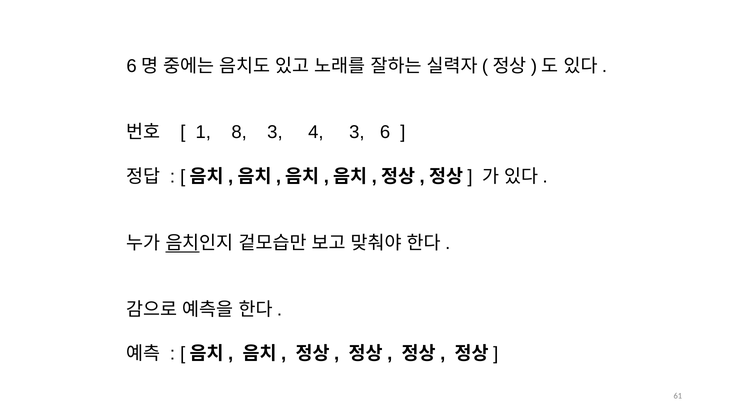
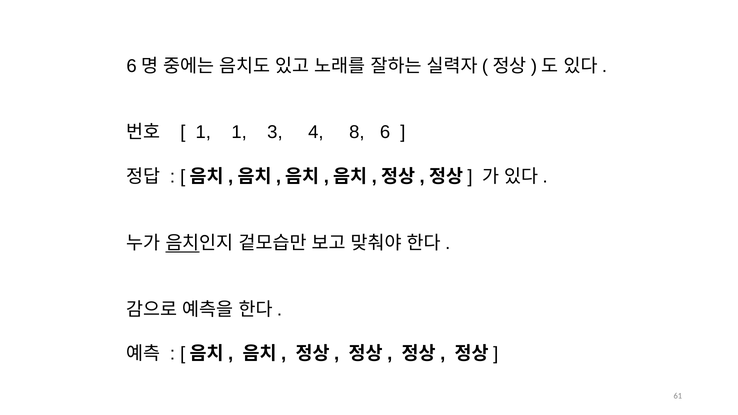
1 8: 8 -> 1 (239, 132)
4 3: 3 -> 8 (357, 132)
